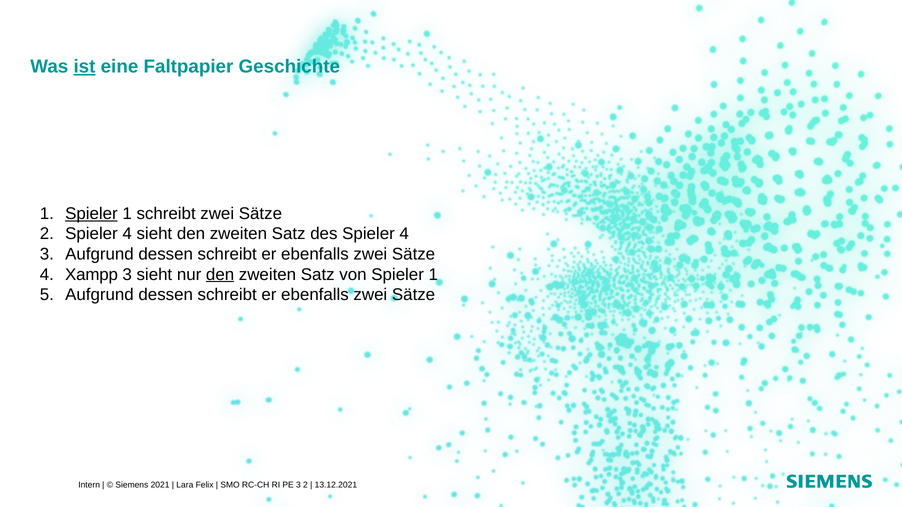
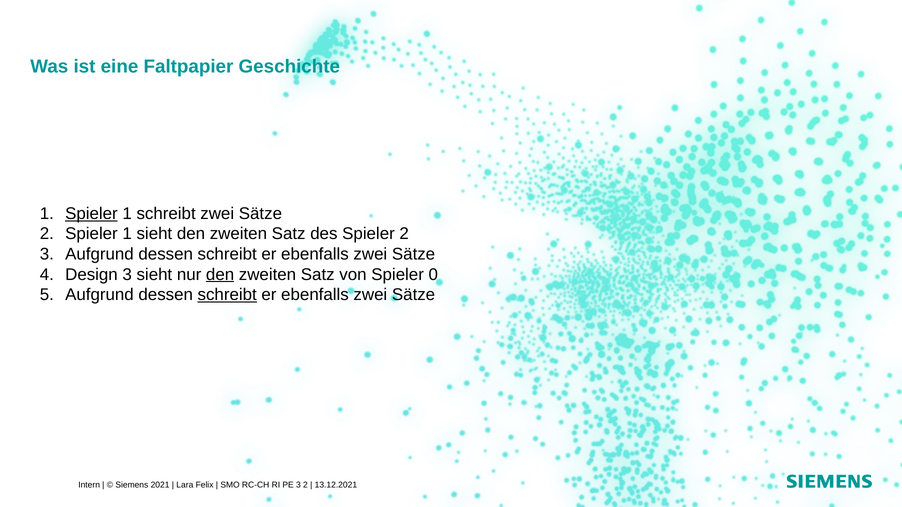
ist underline: present -> none (84, 67)
2 Spieler 4: 4 -> 1 (127, 234)
des Spieler 4: 4 -> 2 (404, 234)
Xampp: Xampp -> Design (91, 275)
von Spieler 1: 1 -> 0 (433, 275)
schreibt underline: none -> present (227, 295)
